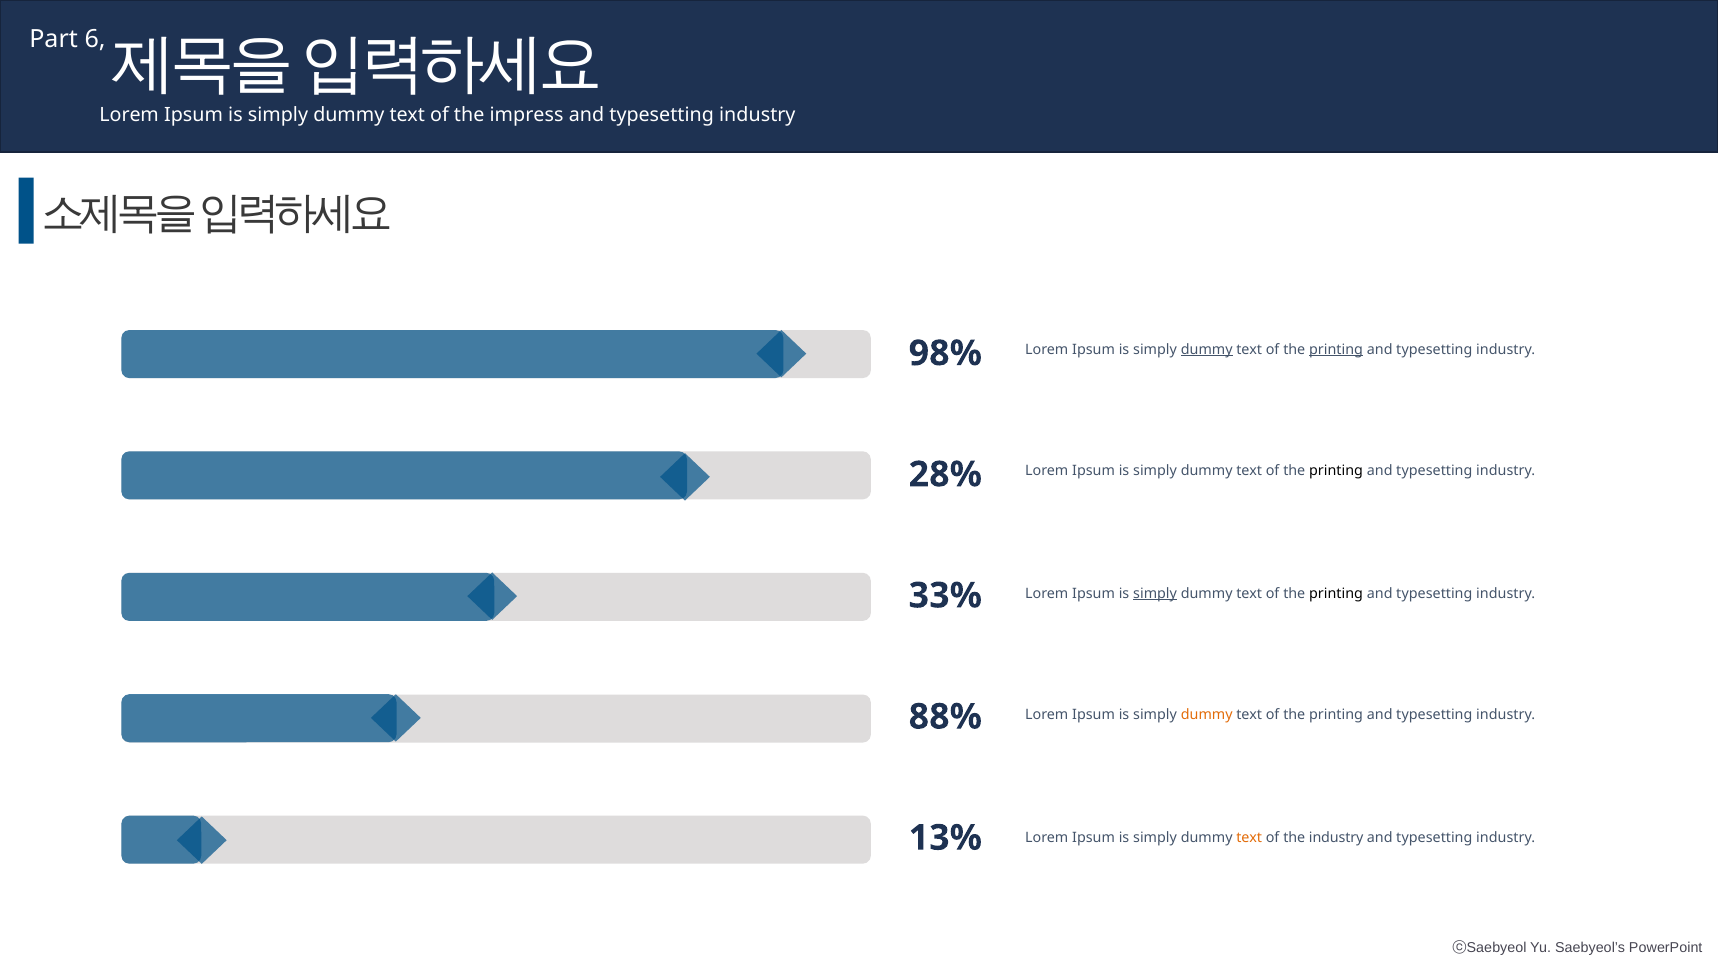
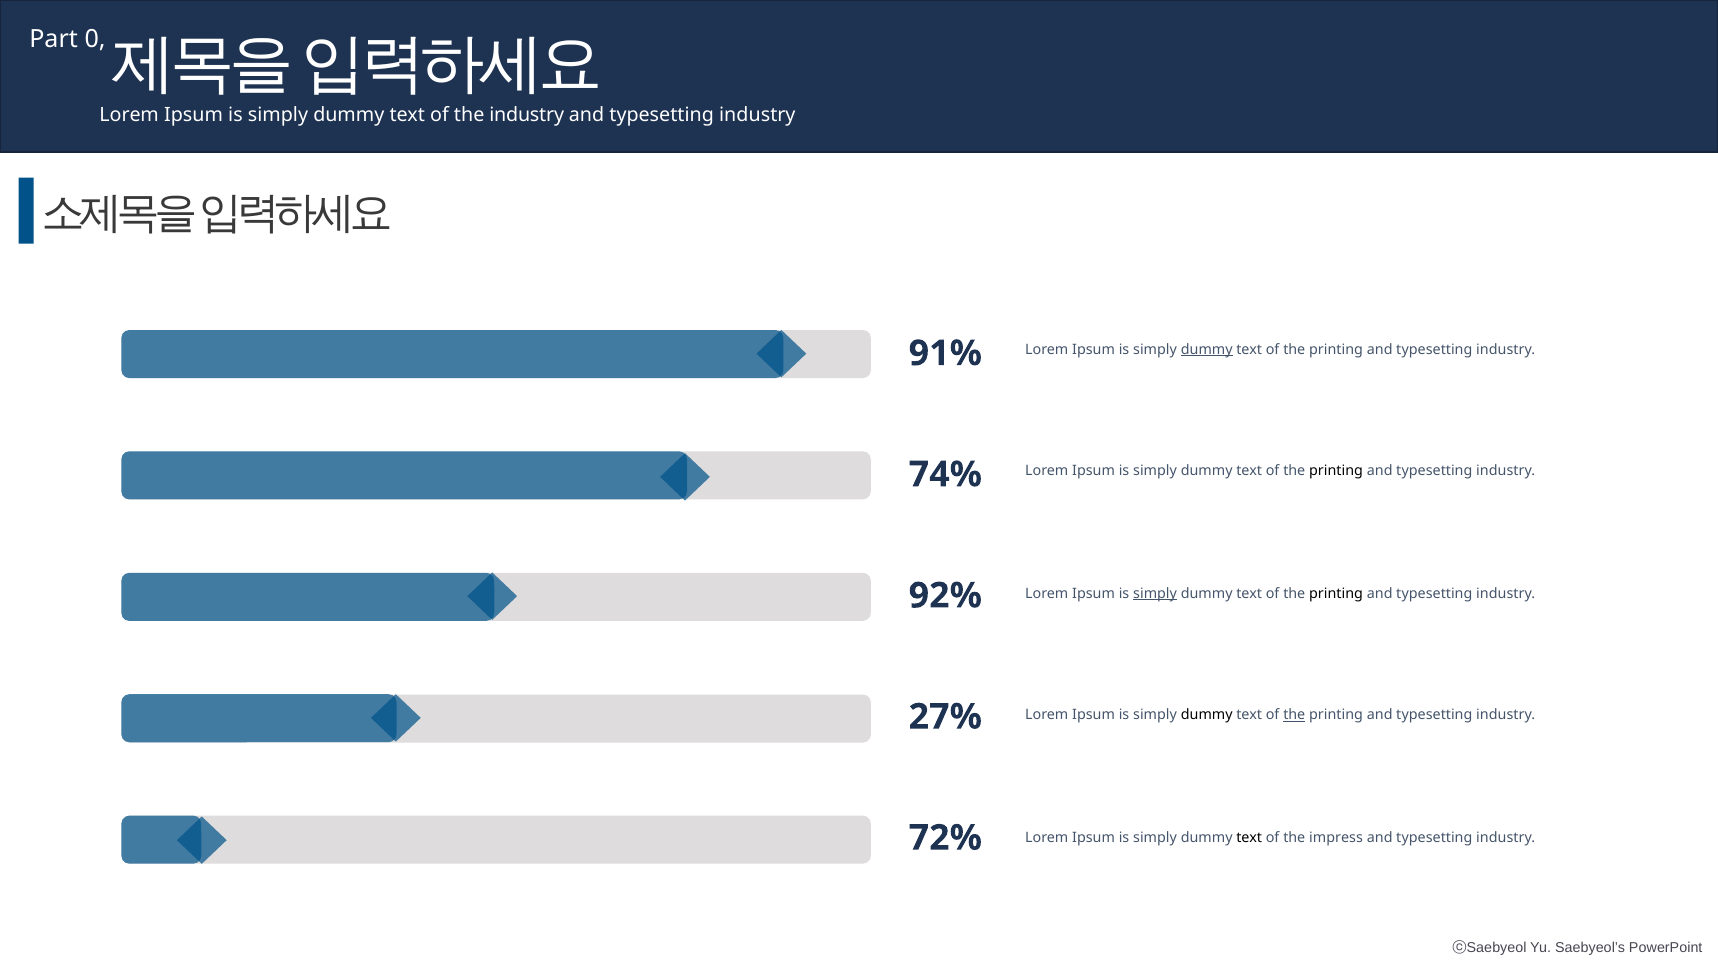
6: 6 -> 0 (95, 40)
the impress: impress -> industry (527, 115)
98%: 98% -> 91% (945, 353)
printing underline: present -> none (1336, 350)
28%: 28% -> 74% (945, 475)
33%: 33% -> 92% (945, 596)
88%: 88% -> 27% (945, 717)
dummy colour: orange -> black (1207, 716)
the underline: none -> present (1294, 716)
13%: 13% -> 72% (945, 838)
text colour: orange -> black (1249, 838)
the industry: industry -> impress (1336, 838)
